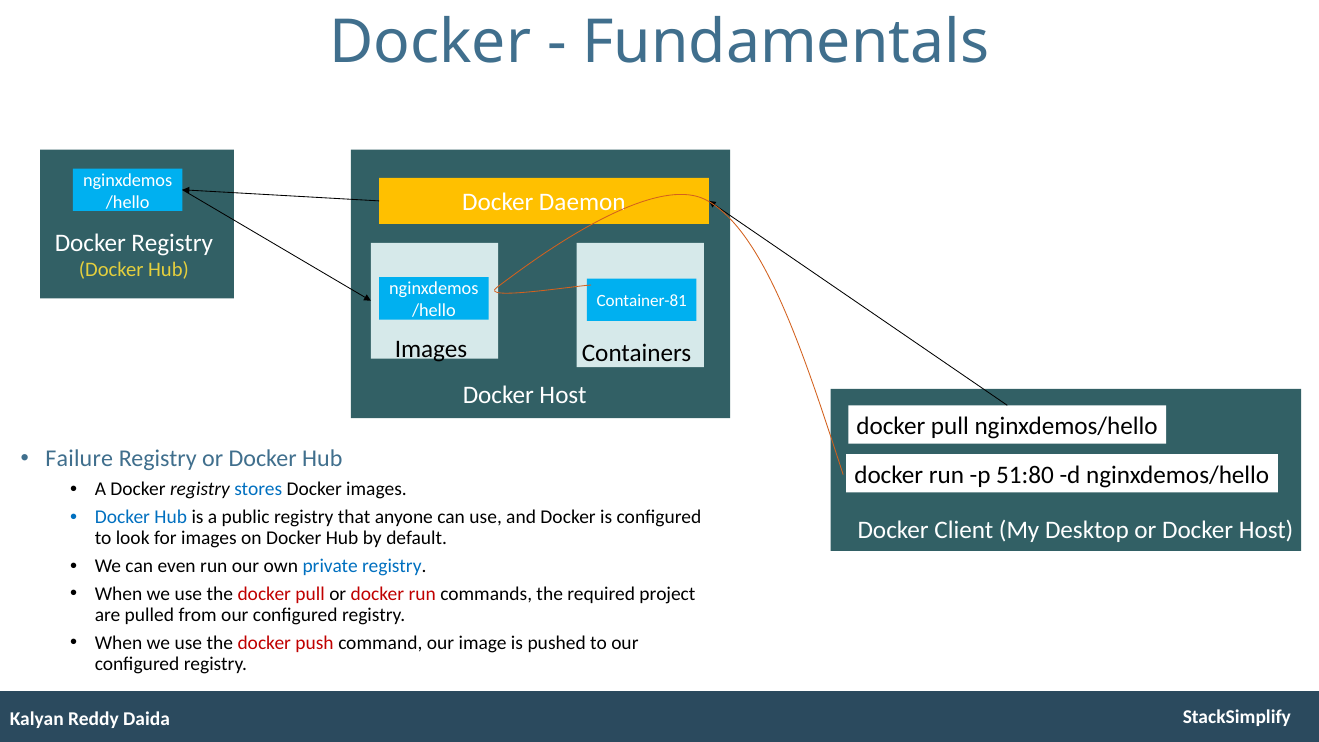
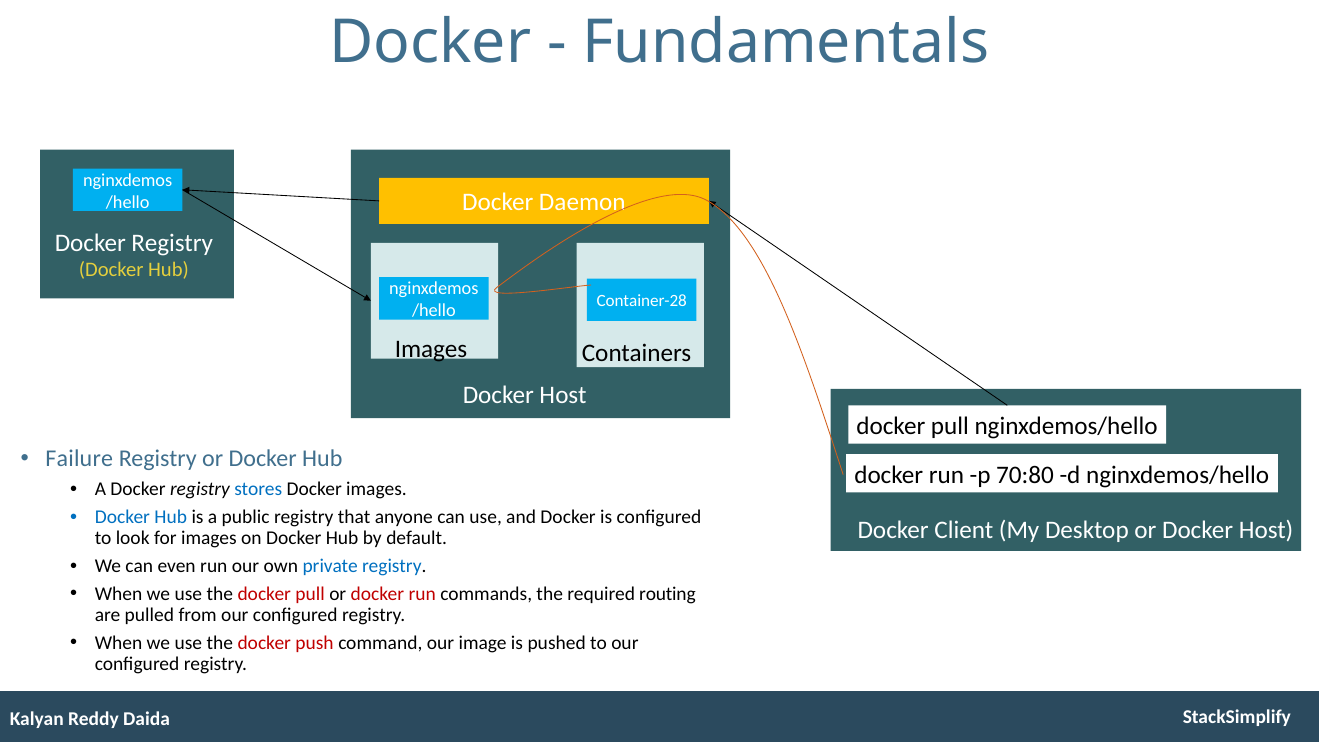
Container-81: Container-81 -> Container-28 (642, 301)
51:80: 51:80 -> 70:80 (1025, 475)
project: project -> routing (667, 594)
